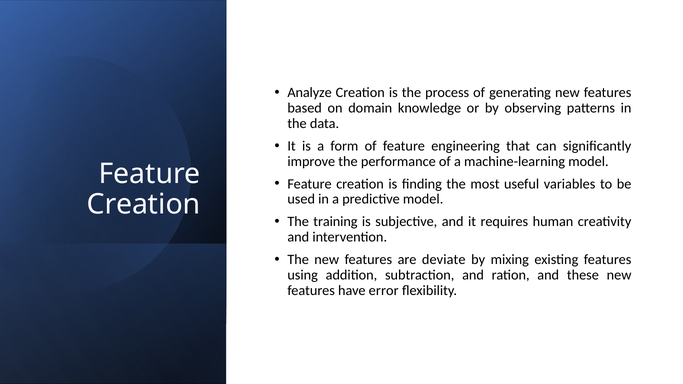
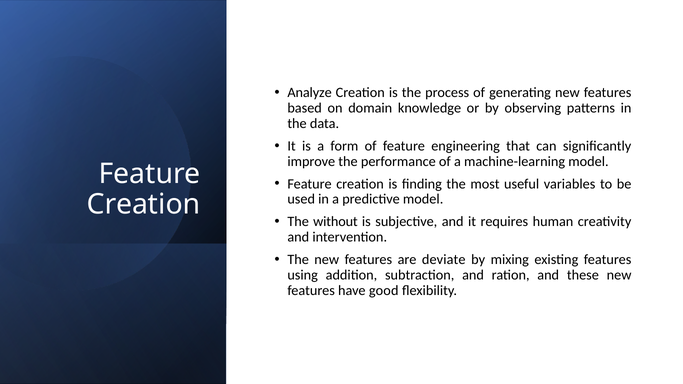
training: training -> without (335, 222)
error: error -> good (384, 291)
